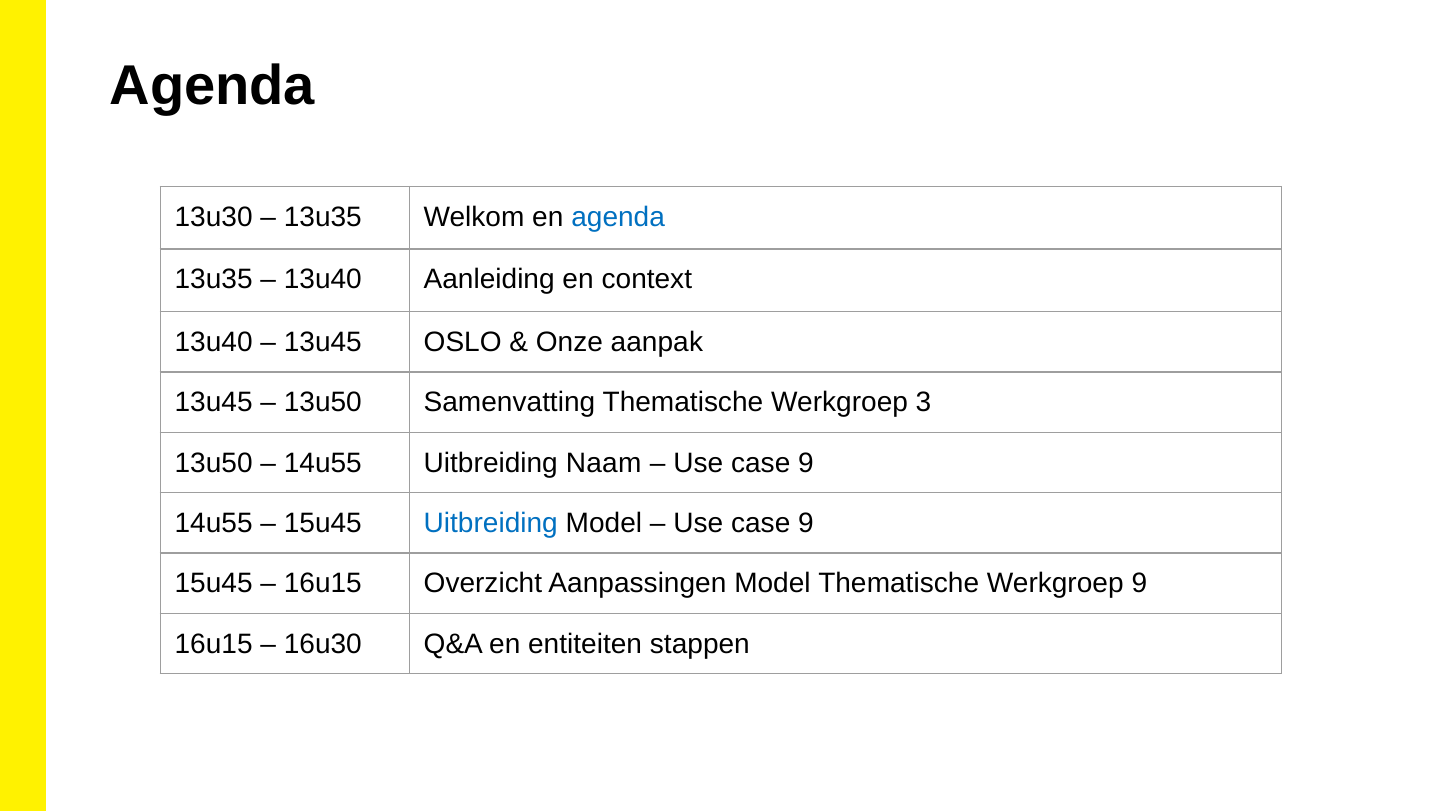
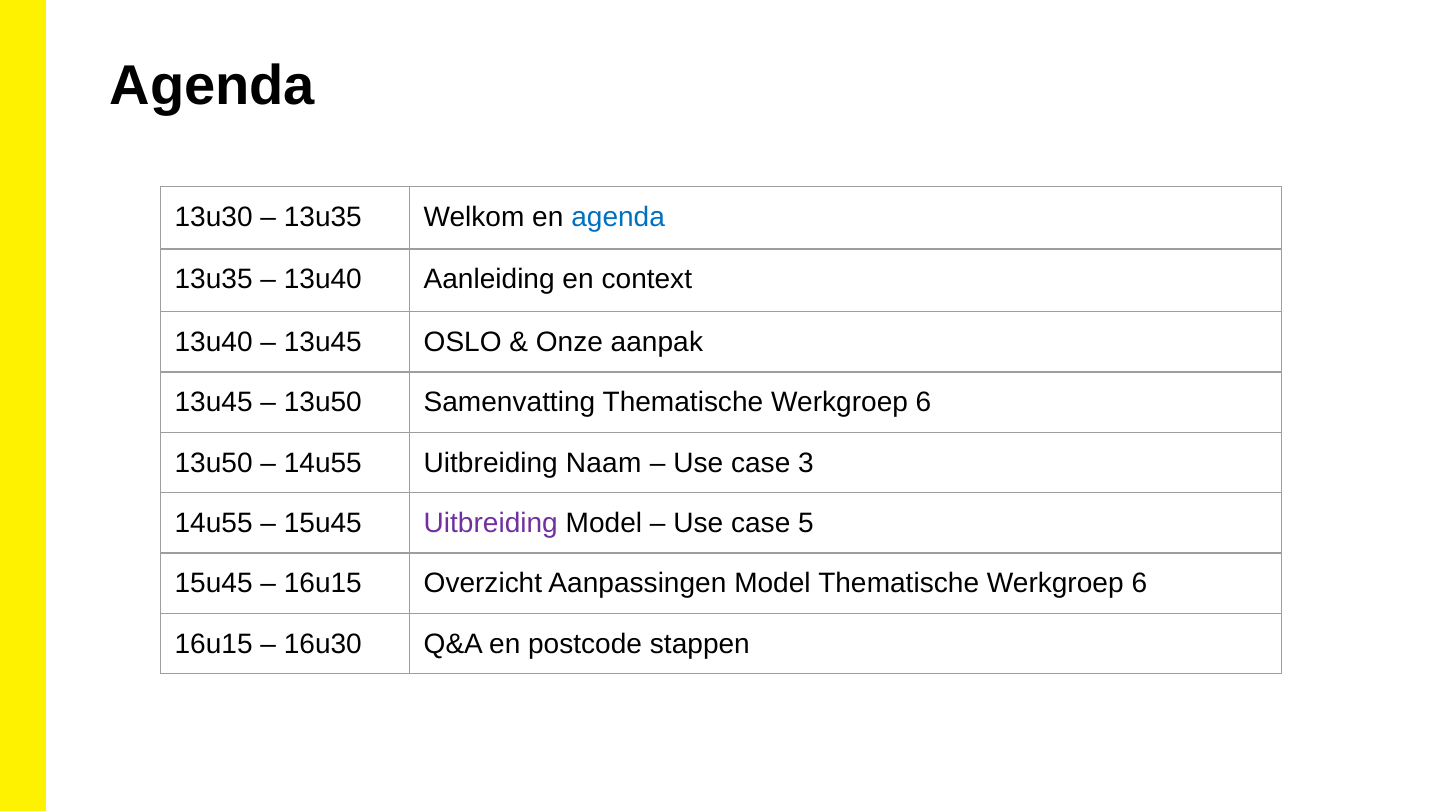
Samenvatting Thematische Werkgroep 3: 3 -> 6 (924, 403)
9: 9 -> 3 (806, 463)
Uitbreiding colour: blue -> purple (491, 523)
9: 9 -> 5 (806, 523)
Model Thematische Werkgroep 9: 9 -> 6 (1139, 584)
entiteiten: entiteiten -> postcode (585, 644)
